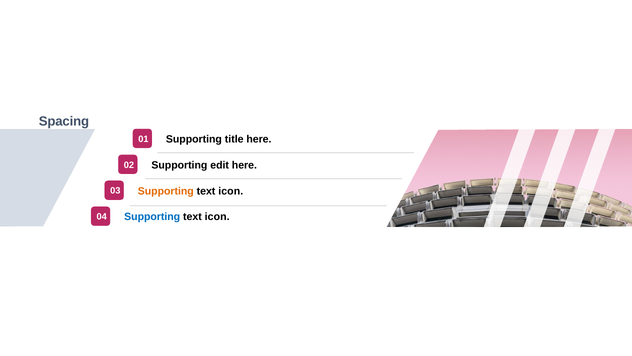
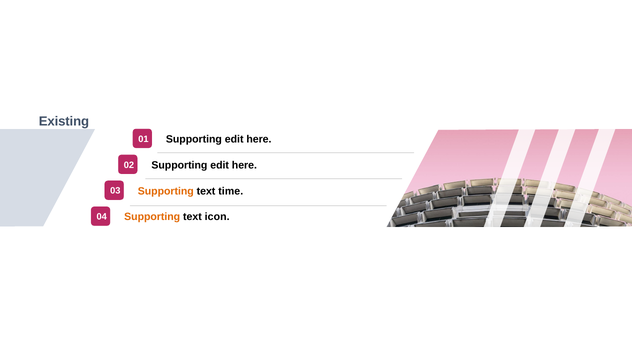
Spacing: Spacing -> Existing (64, 121)
title: title -> edit (234, 139)
icon: icon -> time (231, 191)
Supporting colour: blue -> orange (152, 217)
